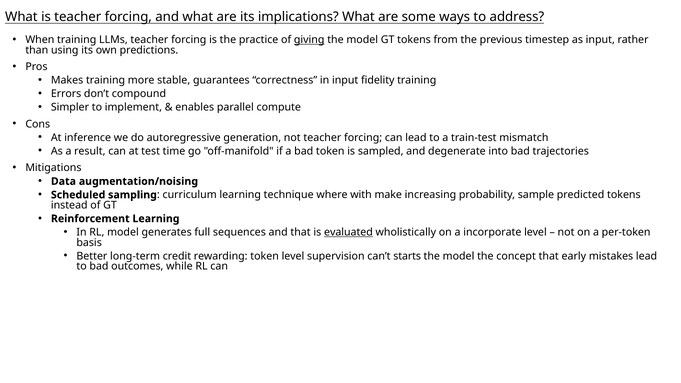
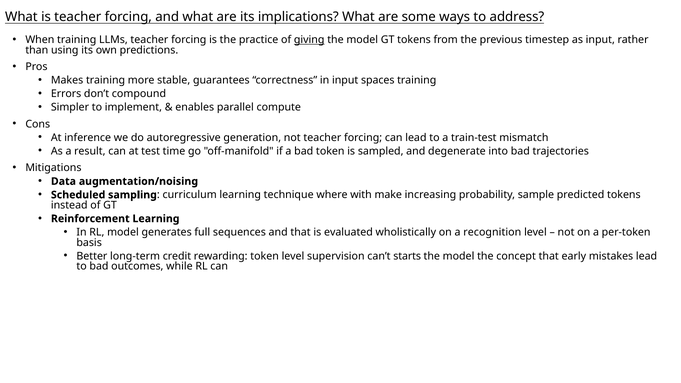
fidelity: fidelity -> spaces (378, 80)
evaluated underline: present -> none (348, 232)
incorporate: incorporate -> recognition (492, 232)
